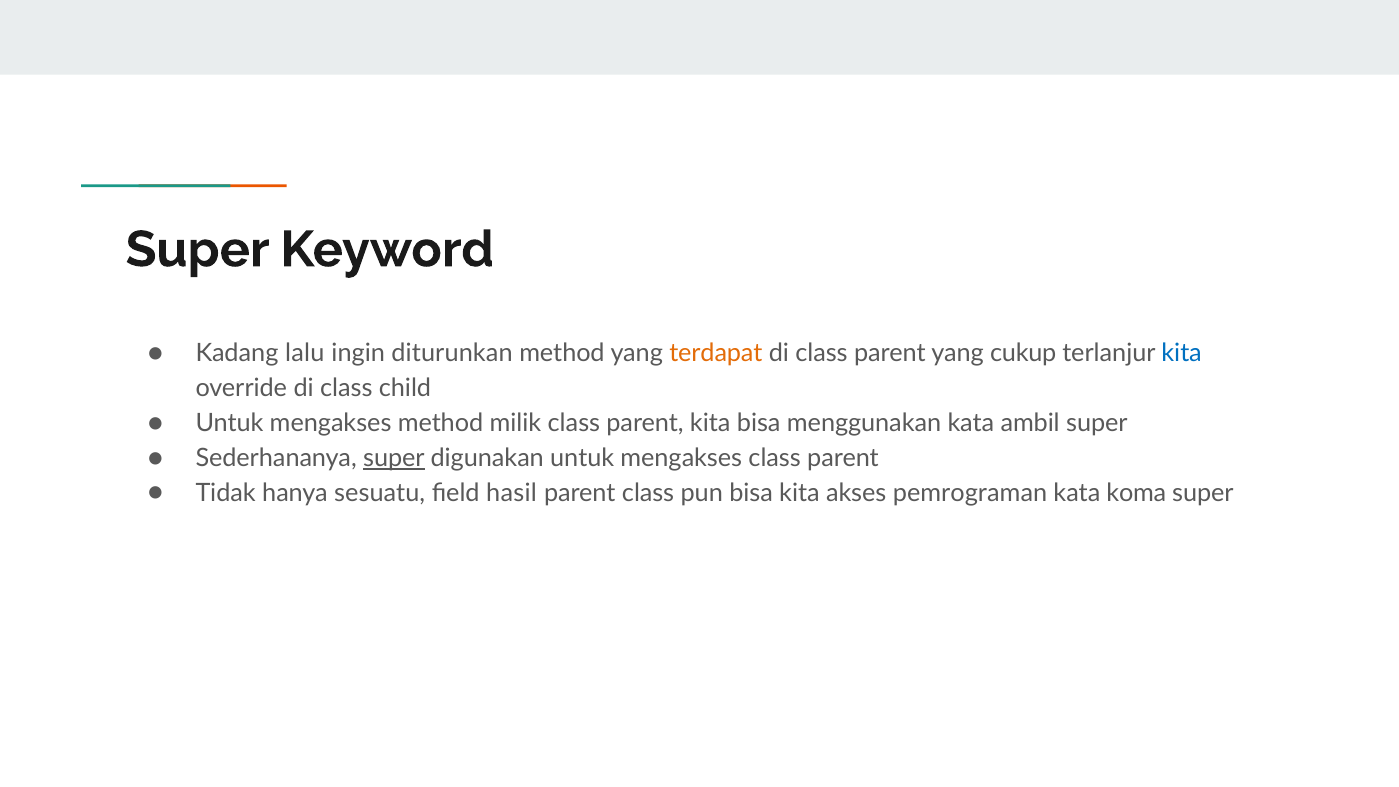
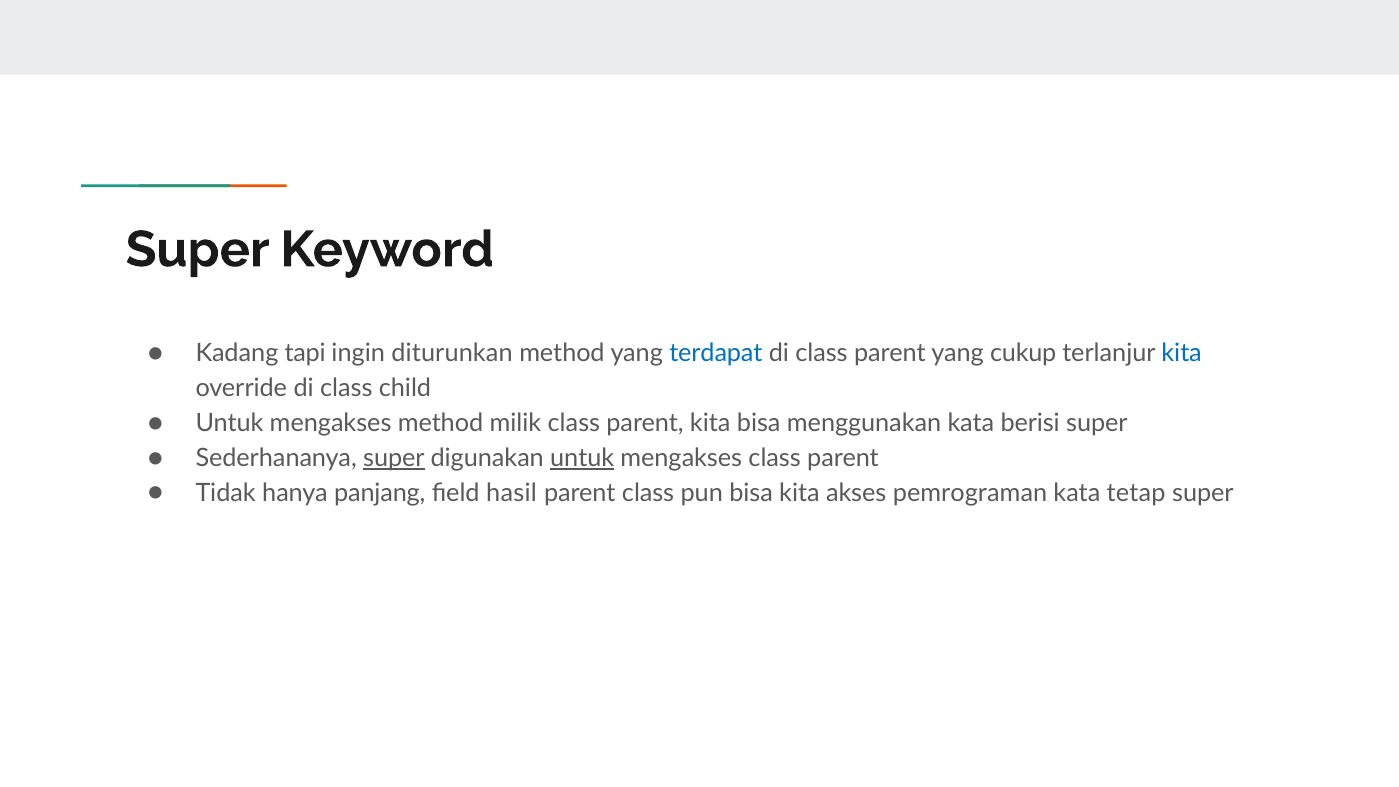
lalu: lalu -> tapi (305, 354)
terdapat colour: orange -> blue (716, 354)
ambil: ambil -> berisi (1030, 423)
untuk underline: none -> present (582, 458)
sesuatu: sesuatu -> panjang (380, 493)
koma: koma -> tetap (1136, 493)
